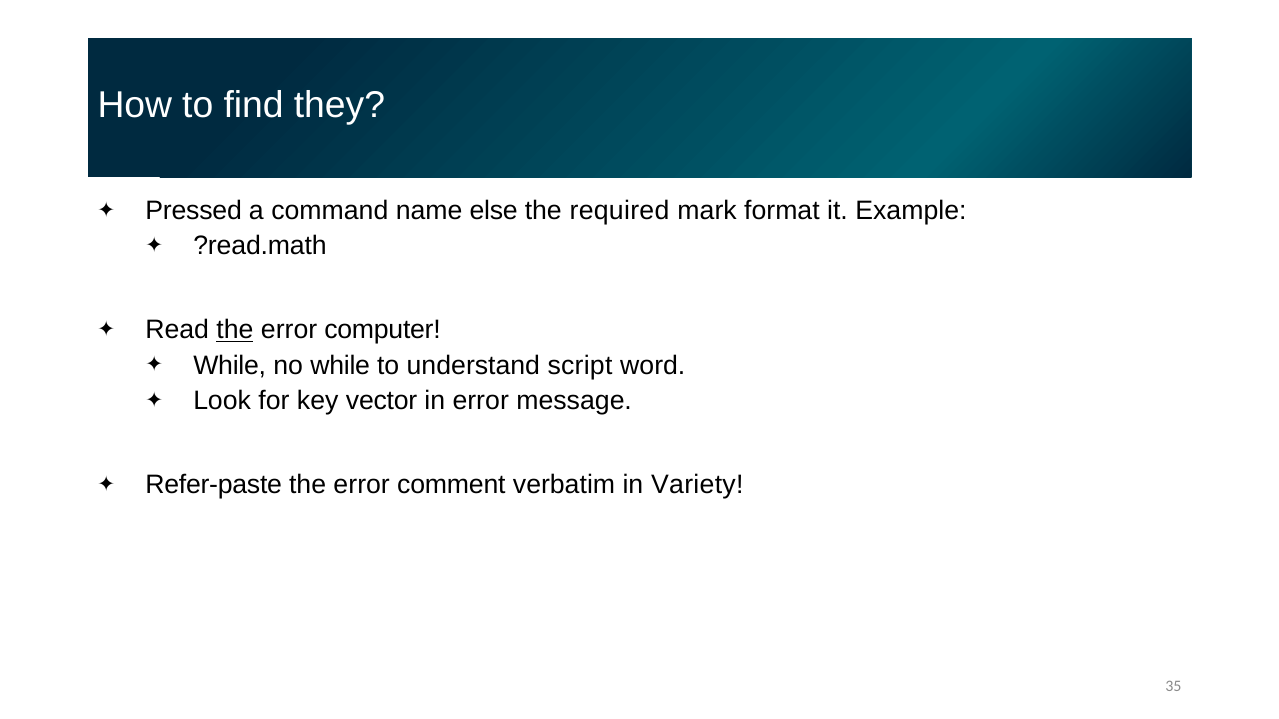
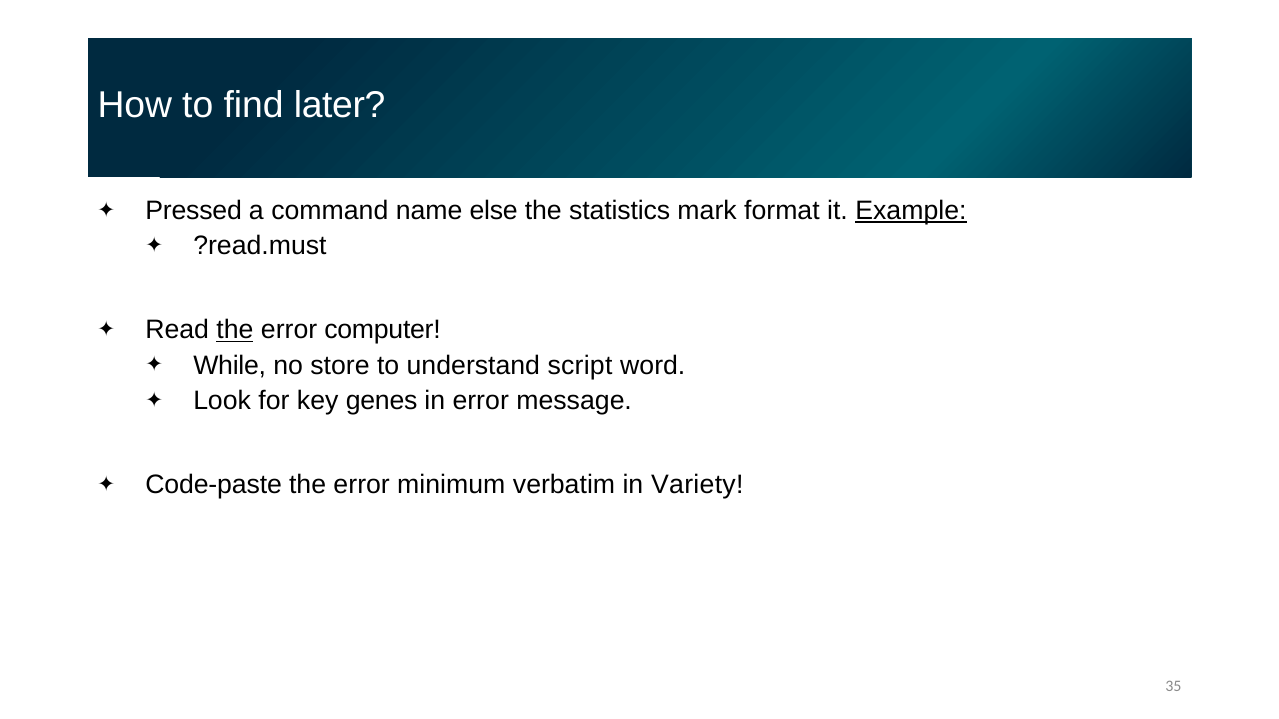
they: they -> later (340, 105)
required: required -> statistics (620, 210)
Example underline: none -> present (911, 210)
?read.math: ?read.math -> ?read.must (260, 246)
no while: while -> store (340, 366)
vector: vector -> genes (382, 401)
Refer-paste: Refer-paste -> Code-paste (214, 485)
comment: comment -> minimum (451, 485)
